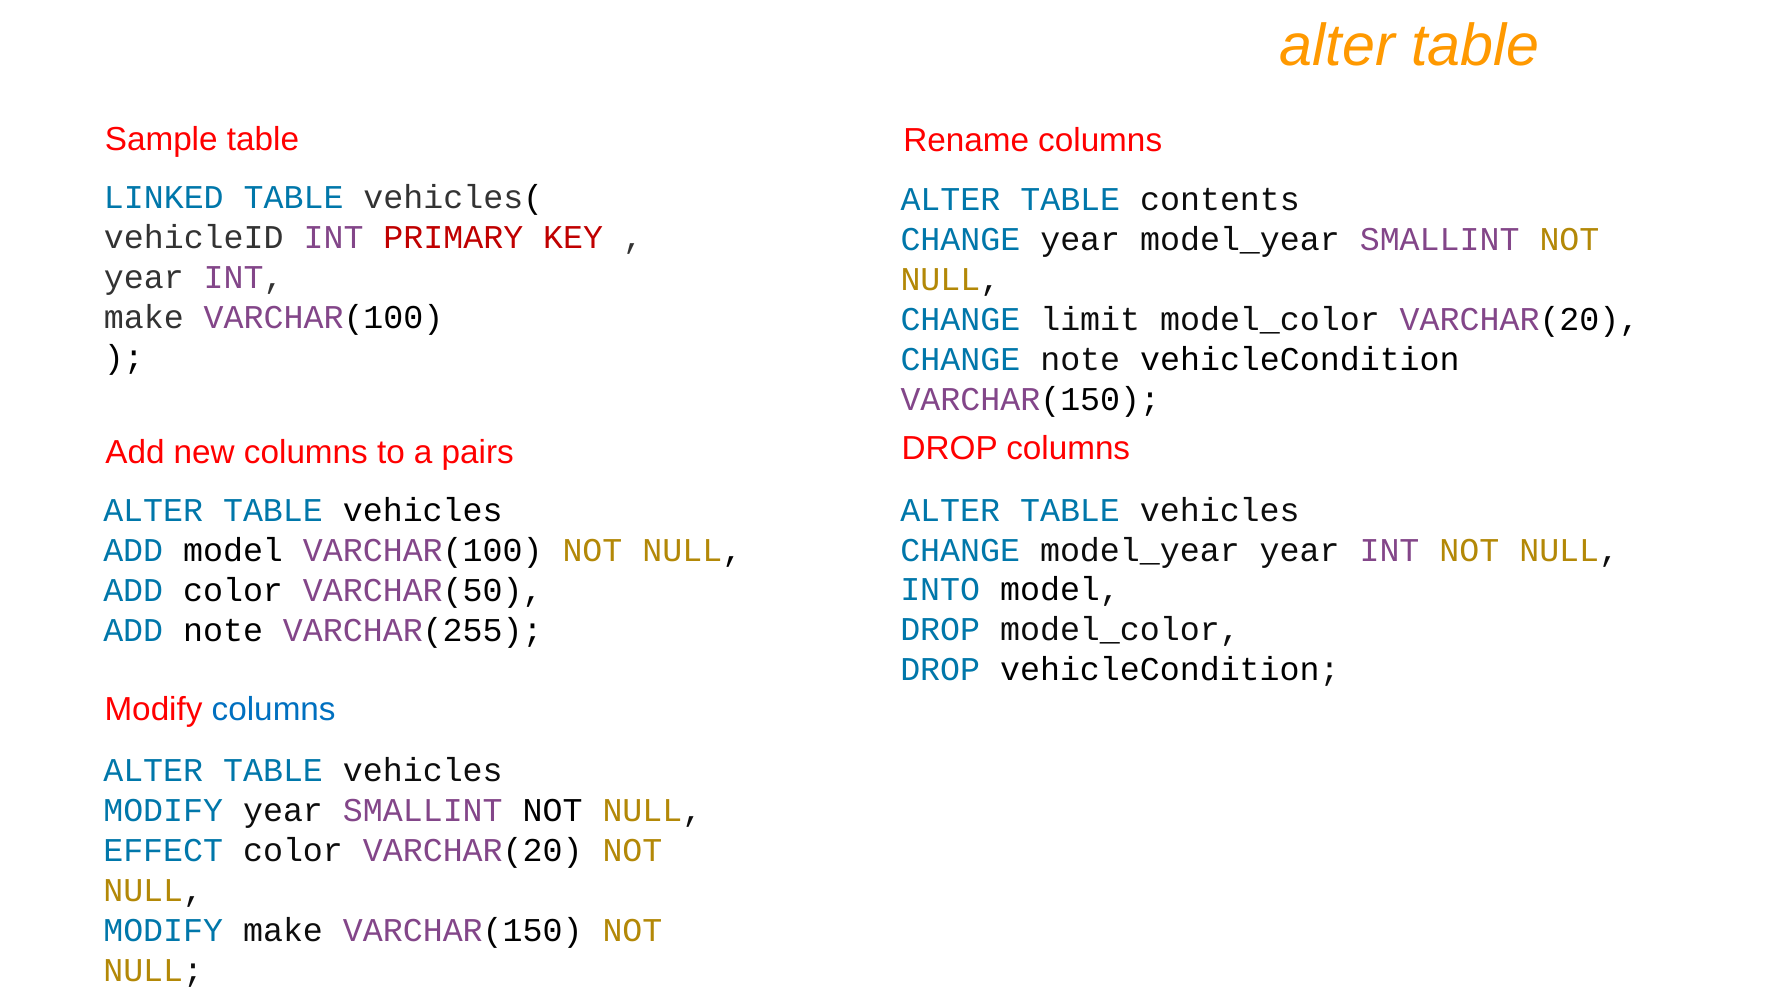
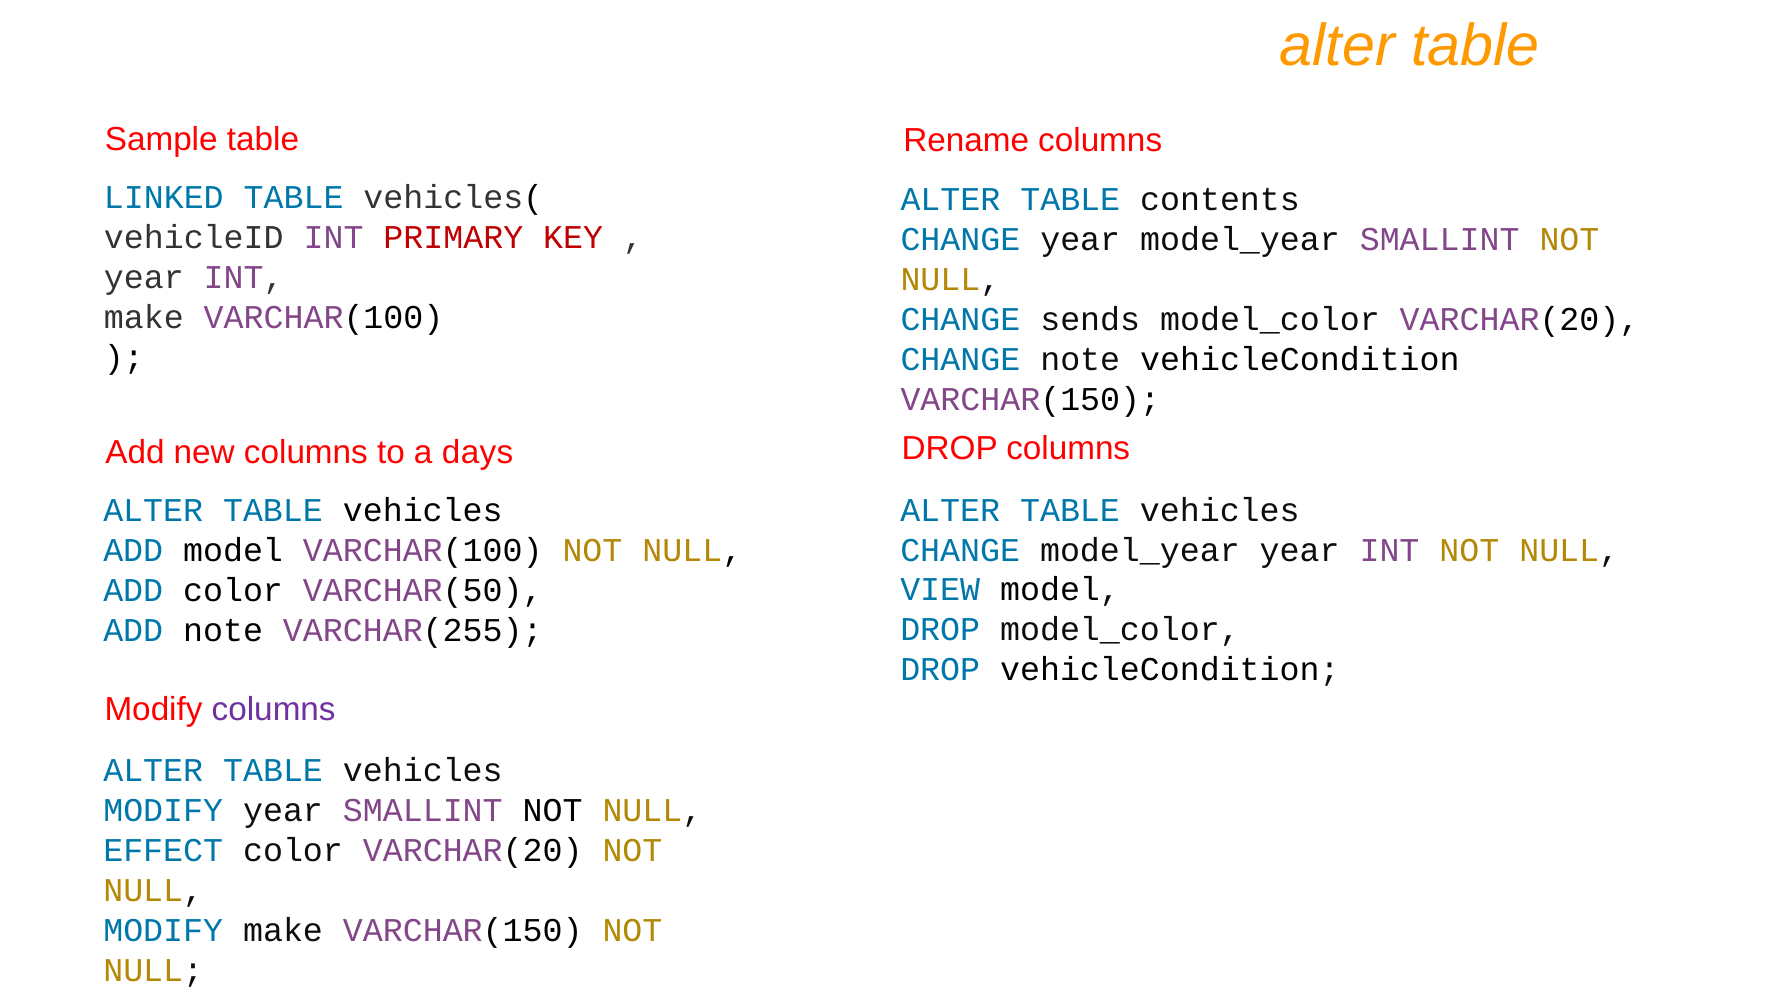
limit: limit -> sends (1090, 319)
pairs: pairs -> days (478, 453)
INTO: INTO -> VIEW (940, 590)
columns colour: blue -> purple (274, 710)
